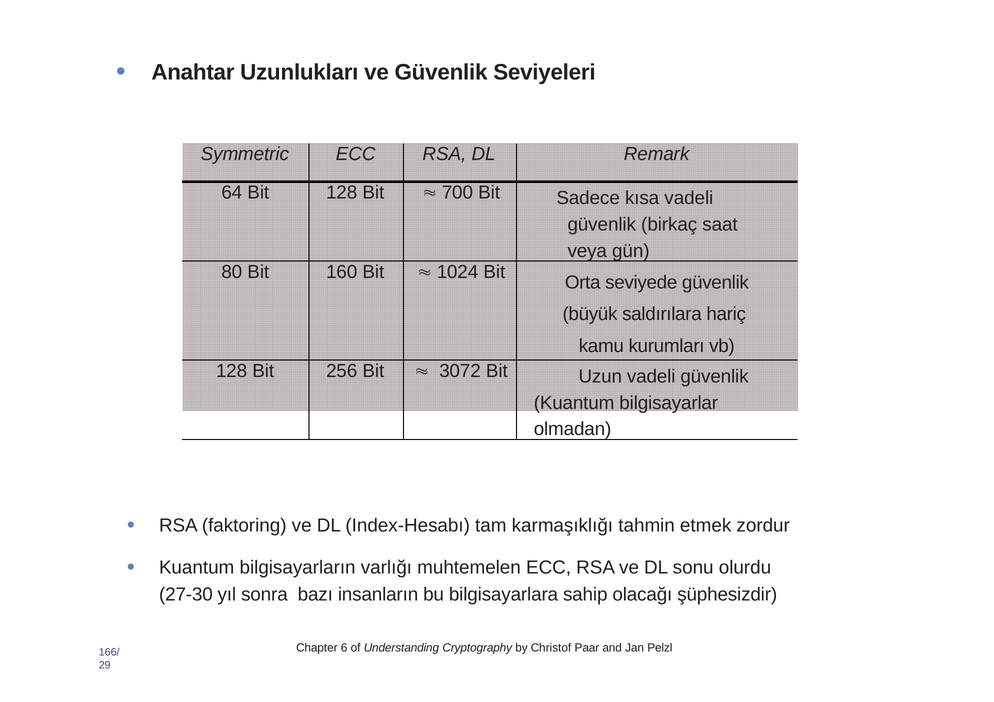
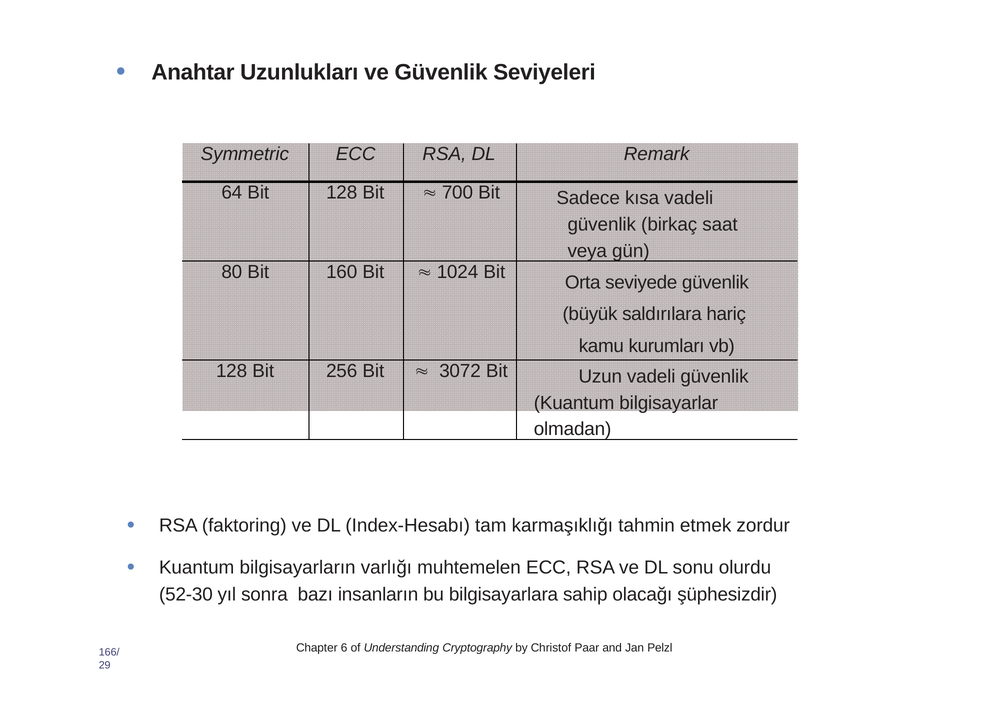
27-30: 27-30 -> 52-30 (186, 595)
